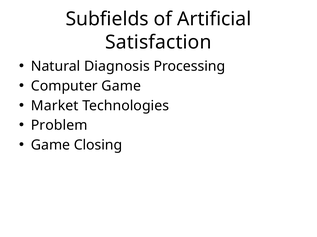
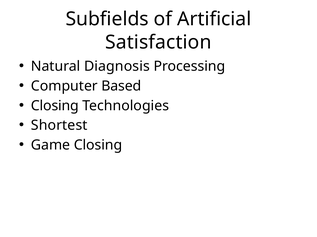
Computer Game: Game -> Based (121, 86)
Market: Market -> Closing (55, 106)
Problem: Problem -> Shortest (59, 126)
